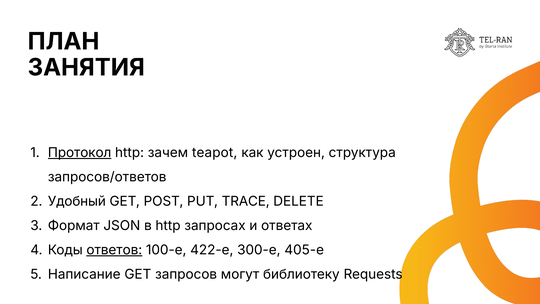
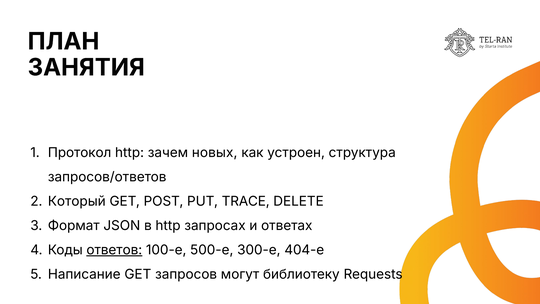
Протокол underline: present -> none (80, 153)
teapot: teapot -> новых (215, 153)
Удобный: Удобный -> Который (77, 201)
422-е: 422-е -> 500-е (212, 250)
405-е: 405-е -> 404-е (304, 250)
